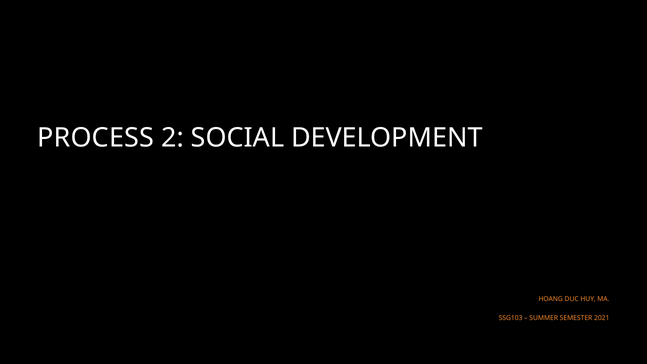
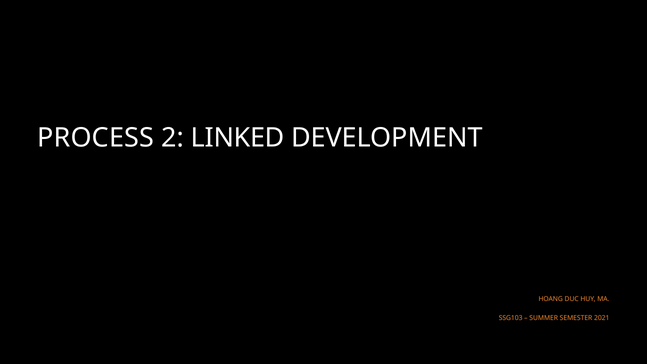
SOCIAL: SOCIAL -> LINKED (238, 138)
